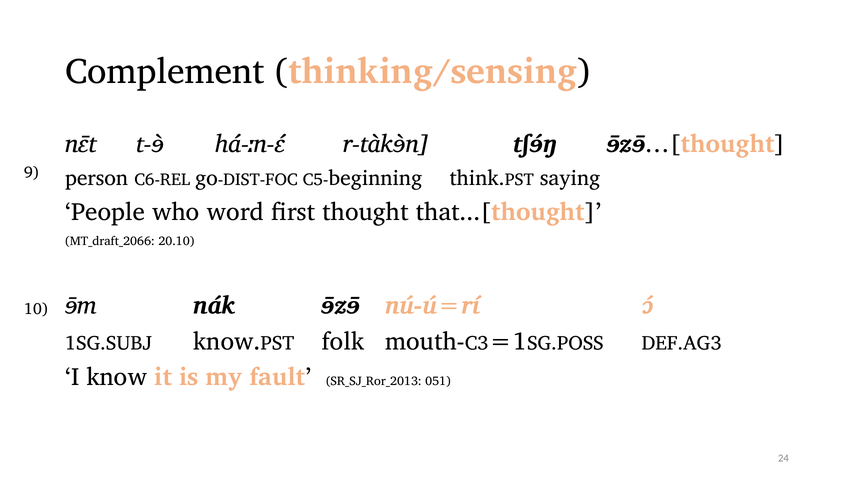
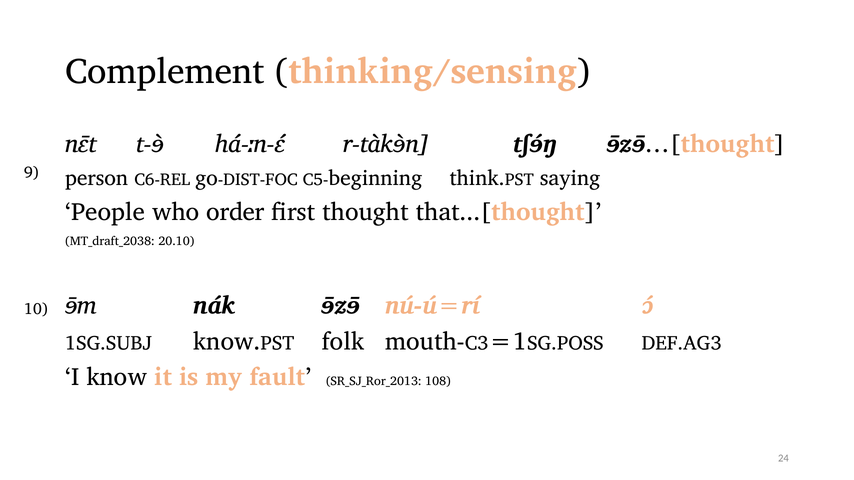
word: word -> order (236, 212)
MT_draft_2066: MT_draft_2066 -> MT_draft_2038 (110, 241)
051: 051 -> 108 (438, 382)
